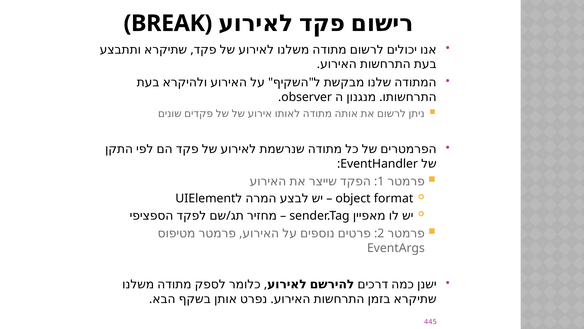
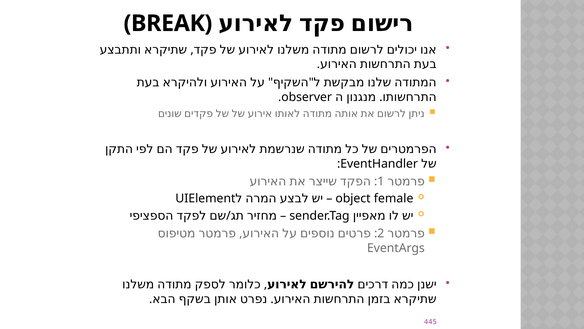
format: format -> female (394, 198)
